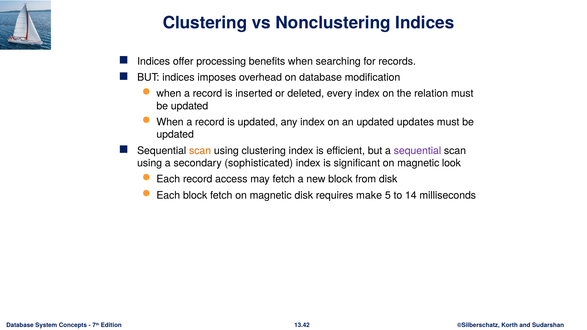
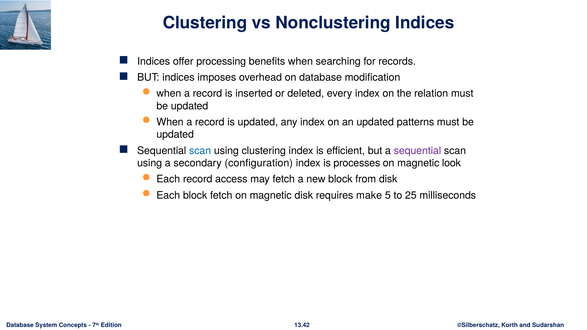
updates: updates -> patterns (415, 122)
scan colour: orange -> blue (200, 151)
sophisticated: sophisticated -> configuration (259, 163)
significant: significant -> processes (357, 163)
14: 14 -> 25 (411, 195)
